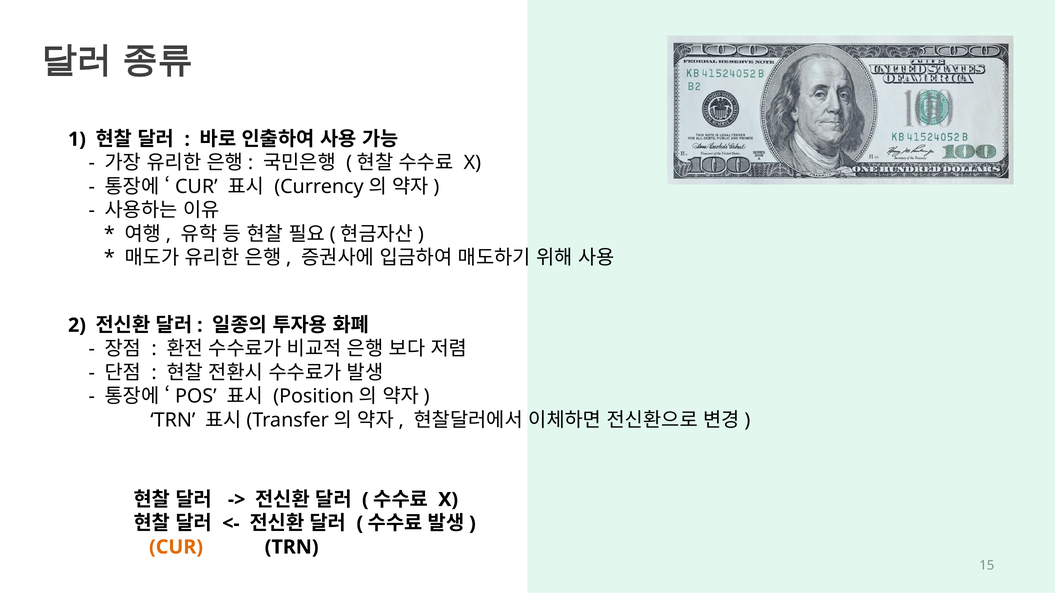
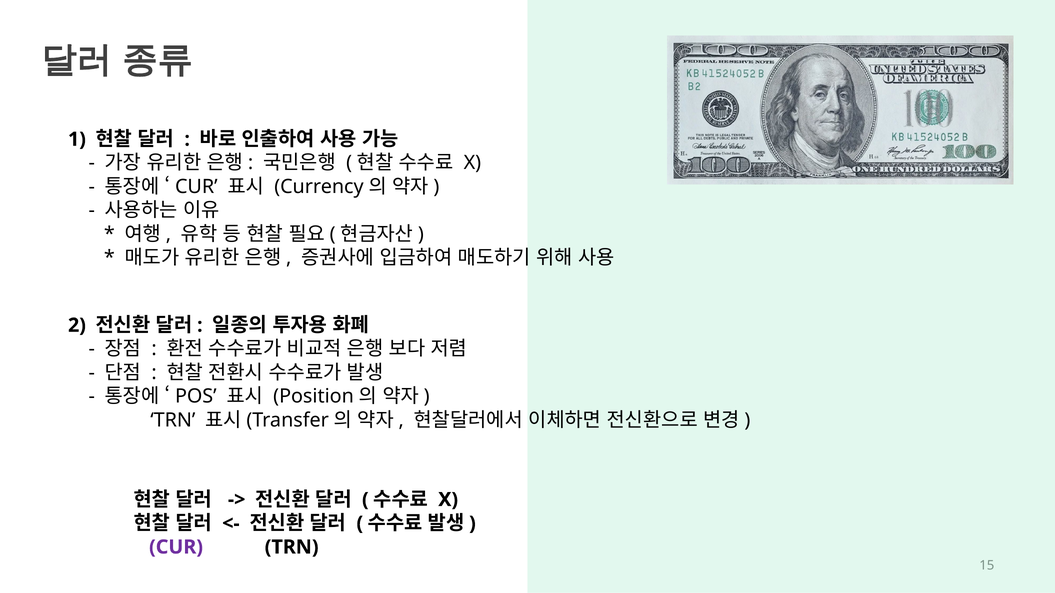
CUR colour: orange -> purple (176, 547)
